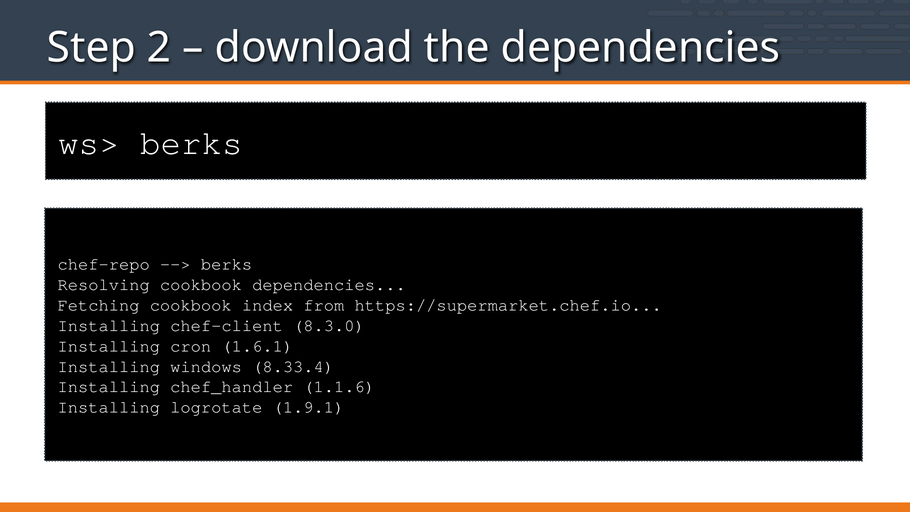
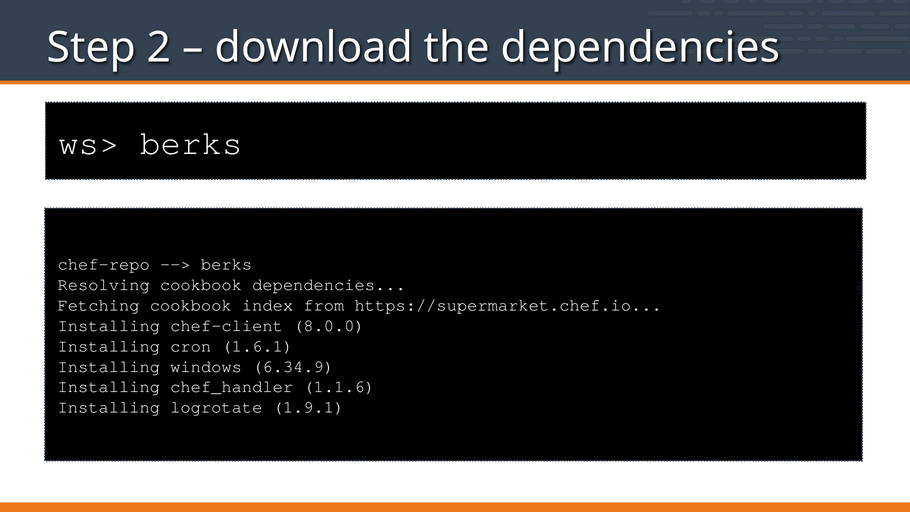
8.3.0: 8.3.0 -> 8.0.0 (329, 325)
8.33.4: 8.33.4 -> 6.34.9 (293, 366)
